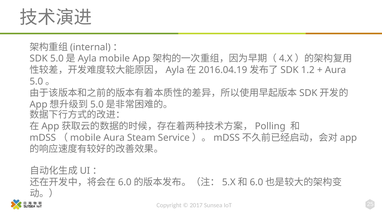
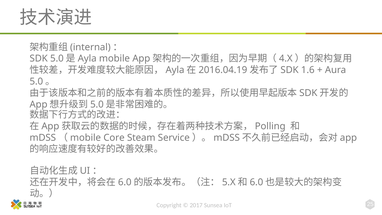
1.2: 1.2 -> 1.6 (308, 70)
mDSS（mobile Aura: Aura -> Core (114, 138)
